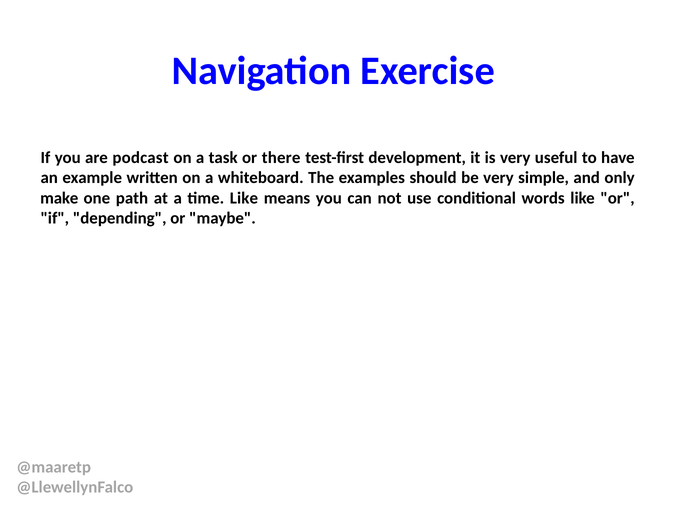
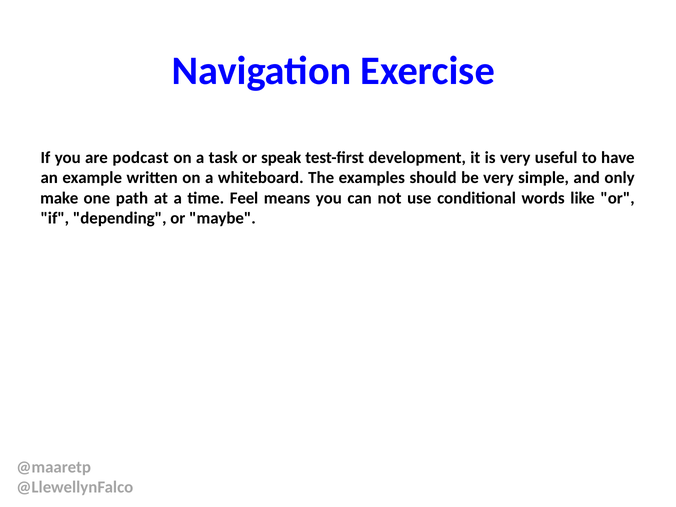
there: there -> speak (281, 158)
time Like: Like -> Feel (244, 198)
